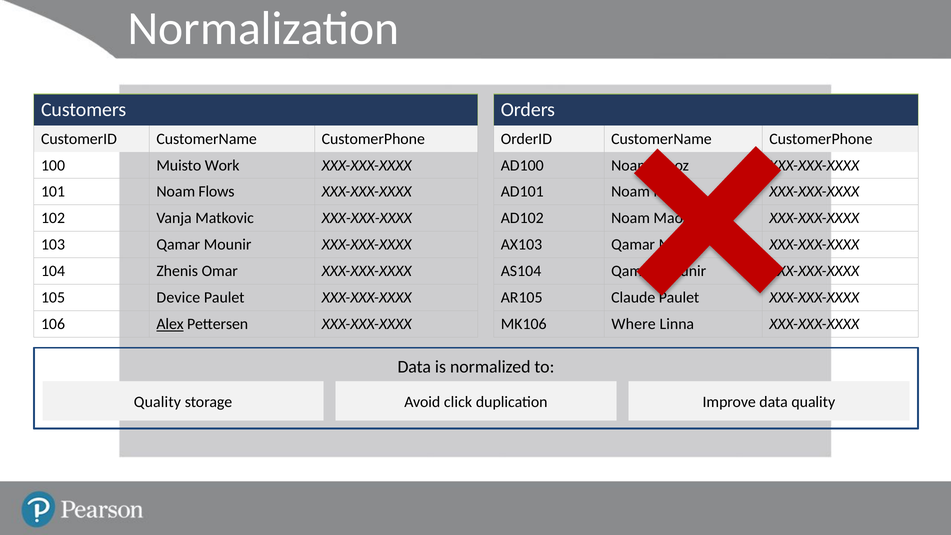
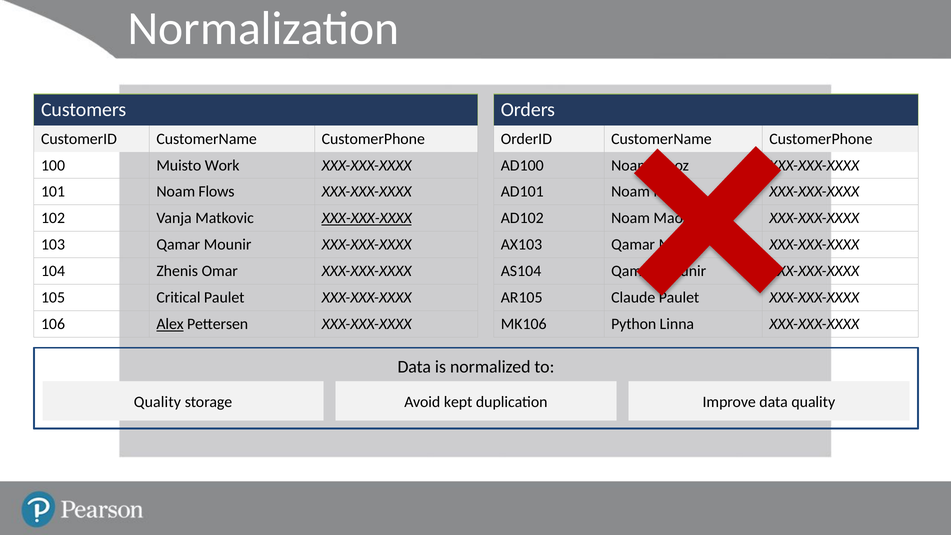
XXX-XXX-XXXX underline: none -> present (367, 218)
Device: Device -> Critical (178, 298)
Where: Where -> Python (634, 324)
Avoid click: click -> kept (458, 402)
